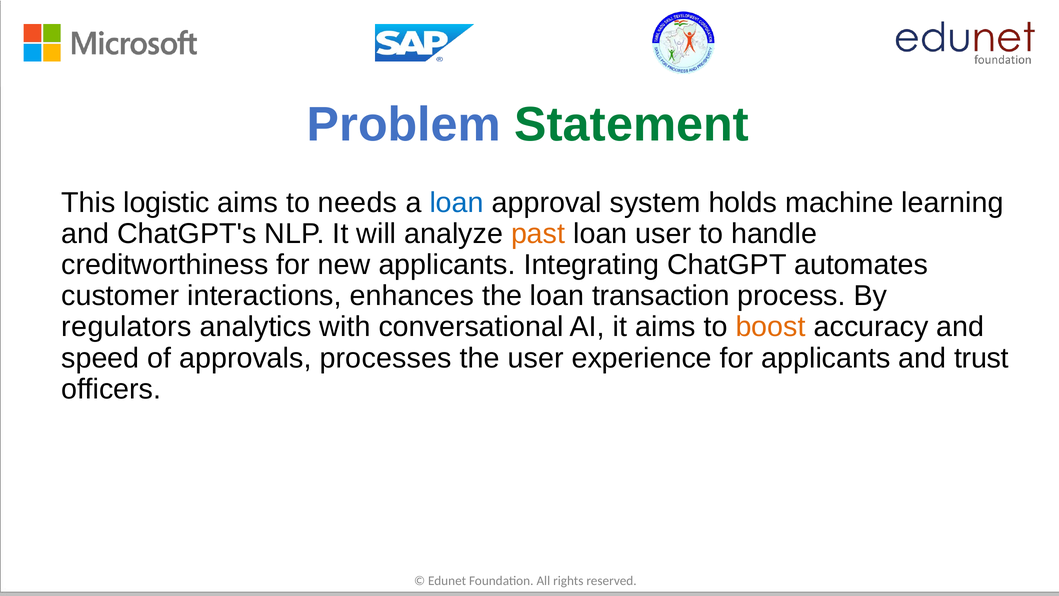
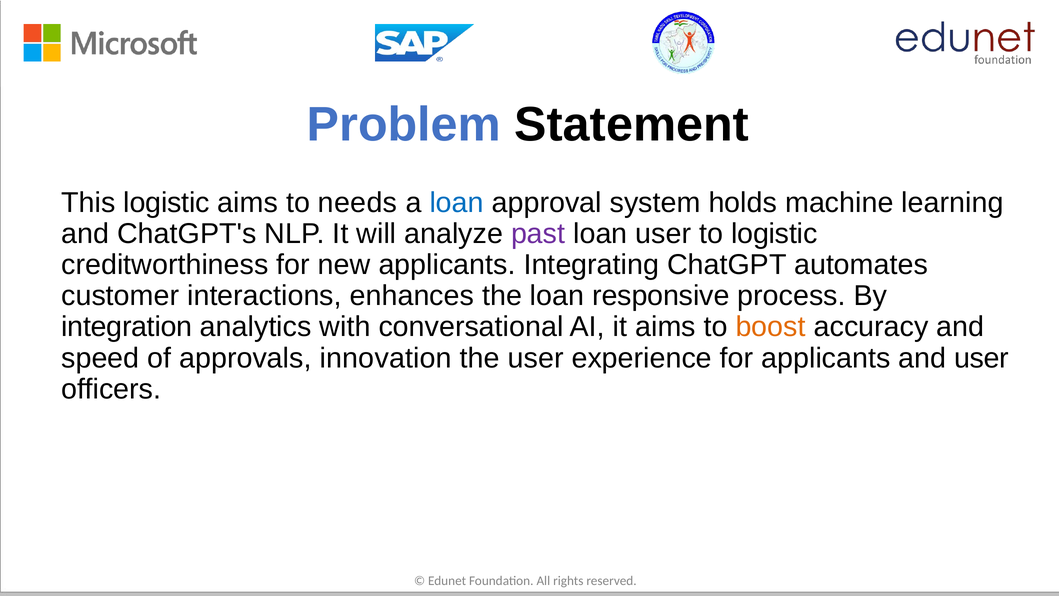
Statement colour: green -> black (632, 125)
past colour: orange -> purple (538, 234)
to handle: handle -> logistic (774, 234)
transaction: transaction -> responsive (661, 296)
regulators: regulators -> integration (127, 327)
processes: processes -> innovation (386, 358)
and trust: trust -> user (981, 358)
